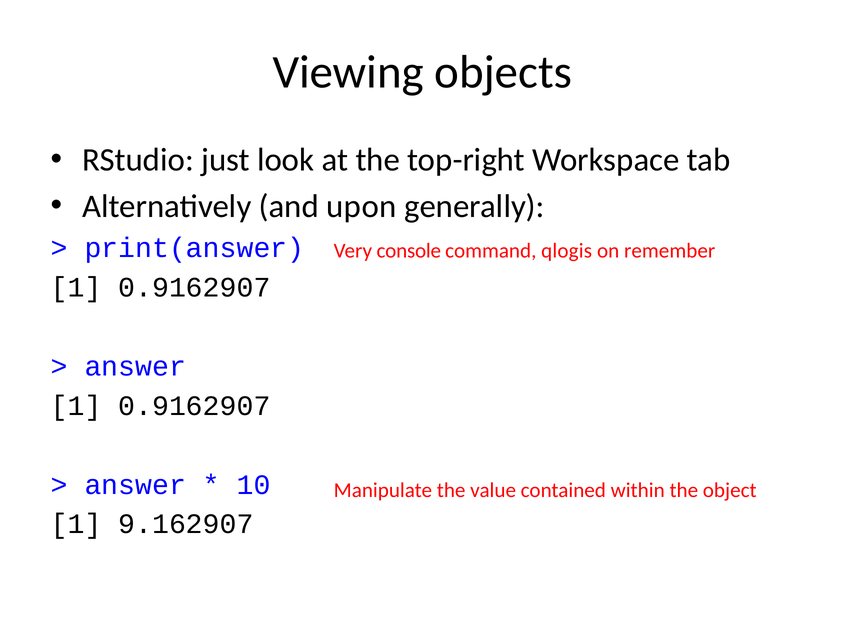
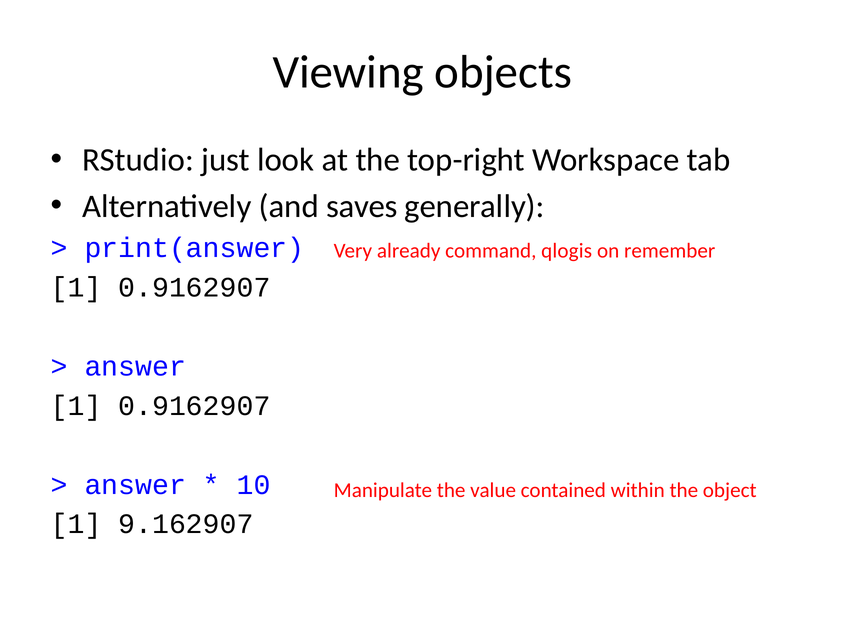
upon: upon -> saves (362, 206)
console: console -> already (409, 251)
